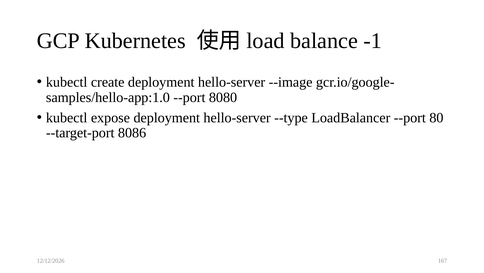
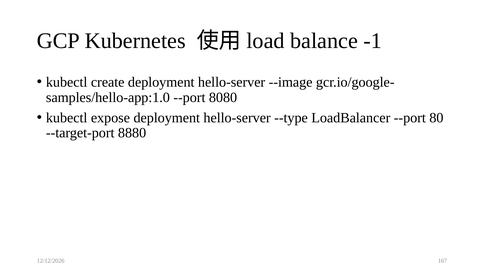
8086: 8086 -> 8880 (132, 133)
